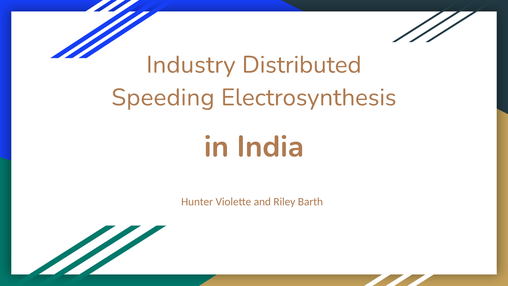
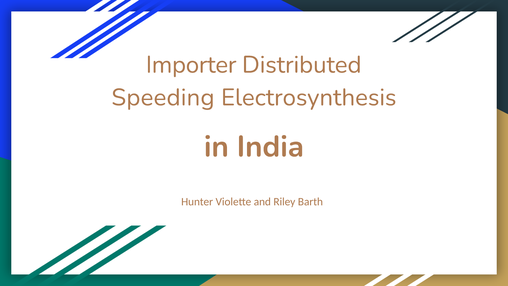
Industry: Industry -> Importer (191, 65)
